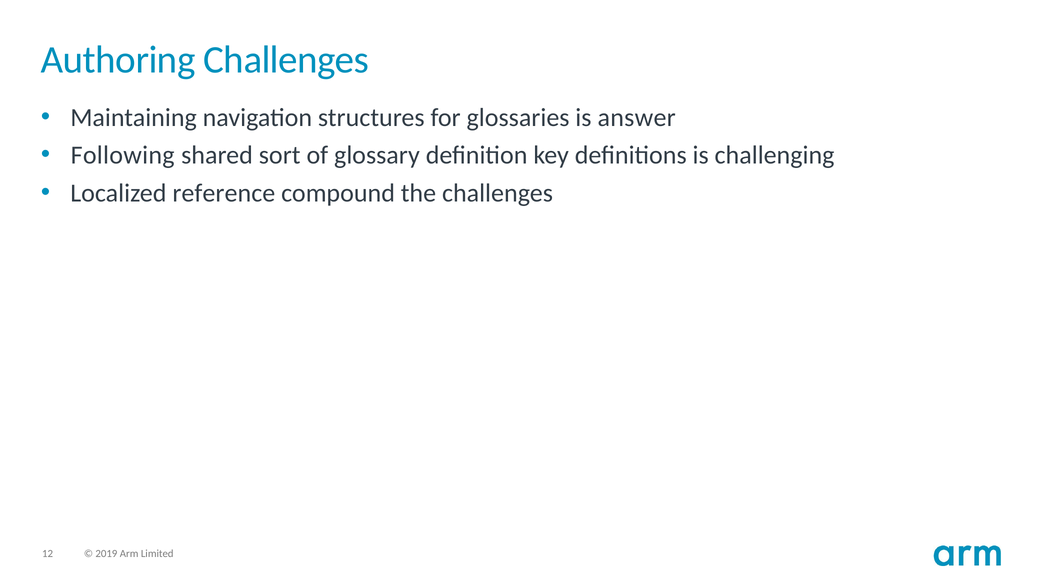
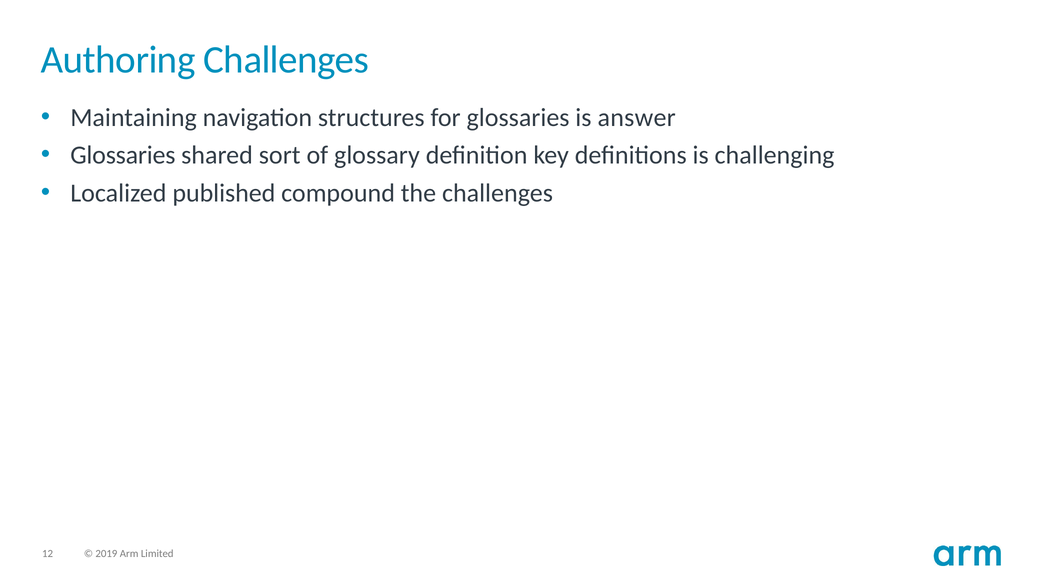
Following: Following -> Glossaries (123, 155)
reference: reference -> published (224, 193)
